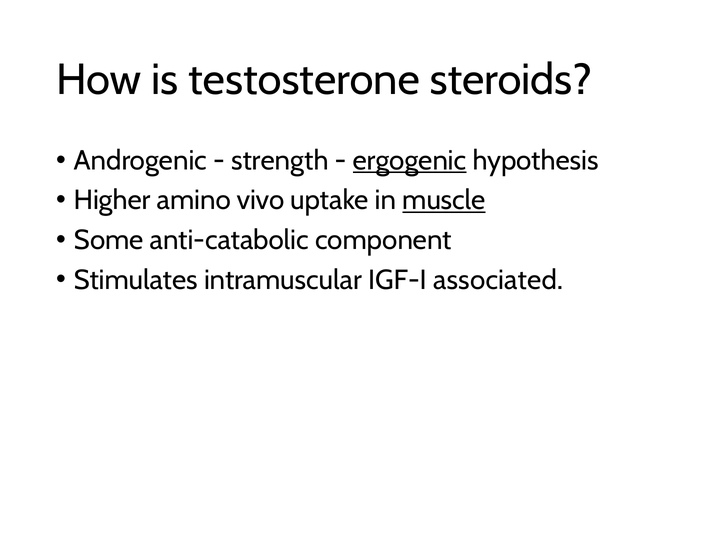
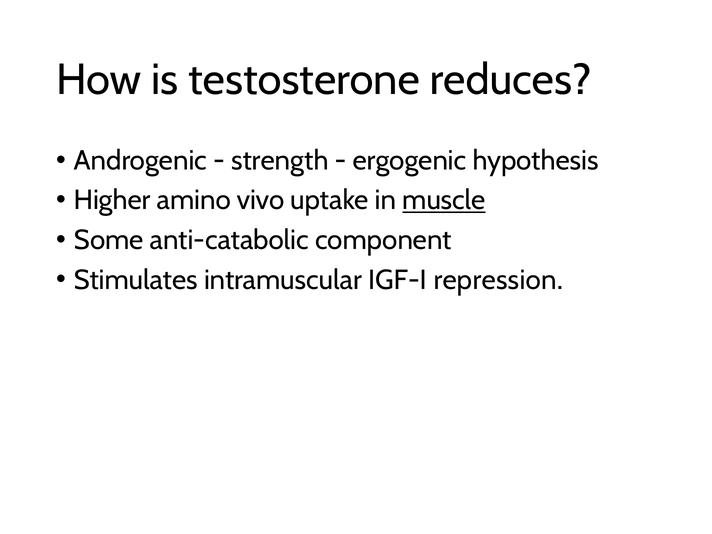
steroids: steroids -> reduces (511, 80)
ergogenic underline: present -> none (410, 161)
associated: associated -> repression (498, 280)
